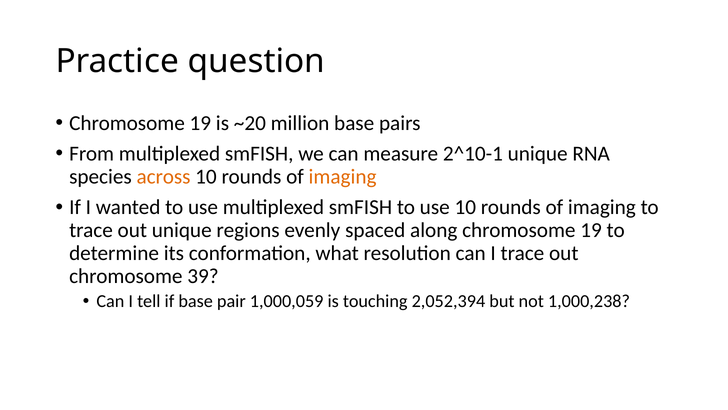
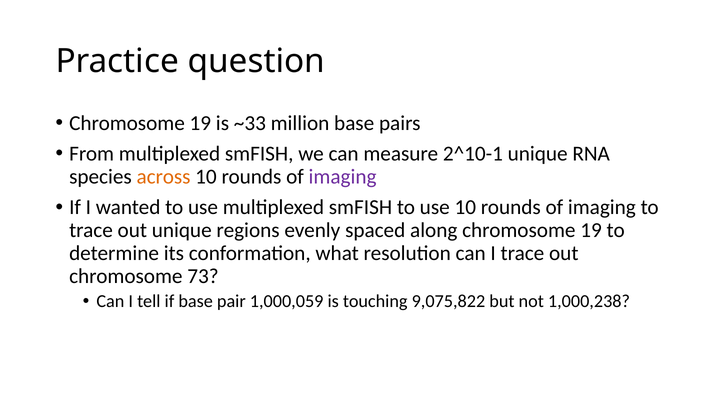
~20: ~20 -> ~33 (250, 123)
imaging colour: orange -> purple (343, 177)
39: 39 -> 73 (203, 276)
2,052,394: 2,052,394 -> 9,075,822 (448, 301)
